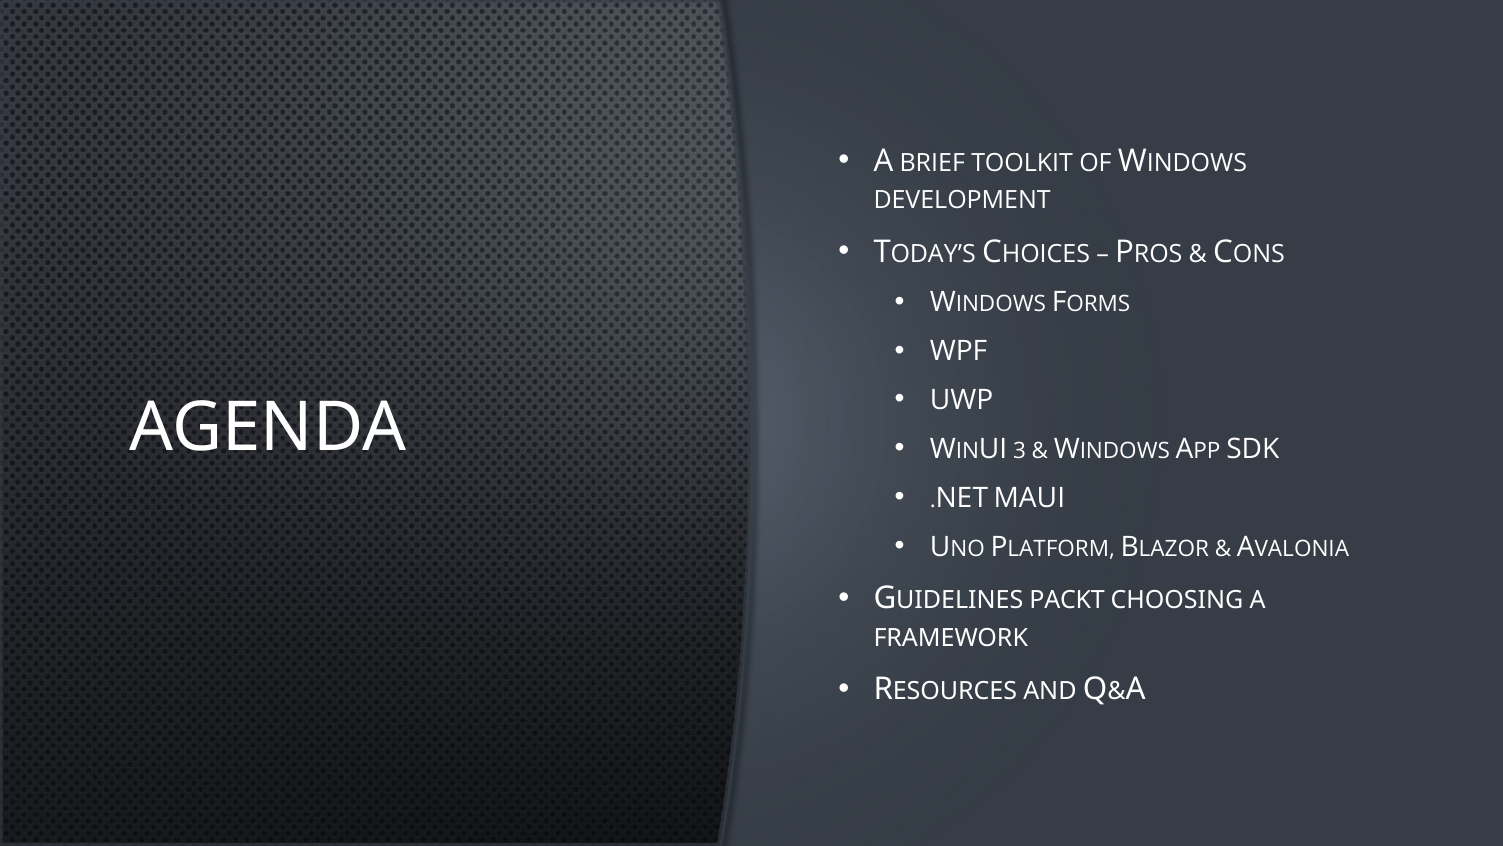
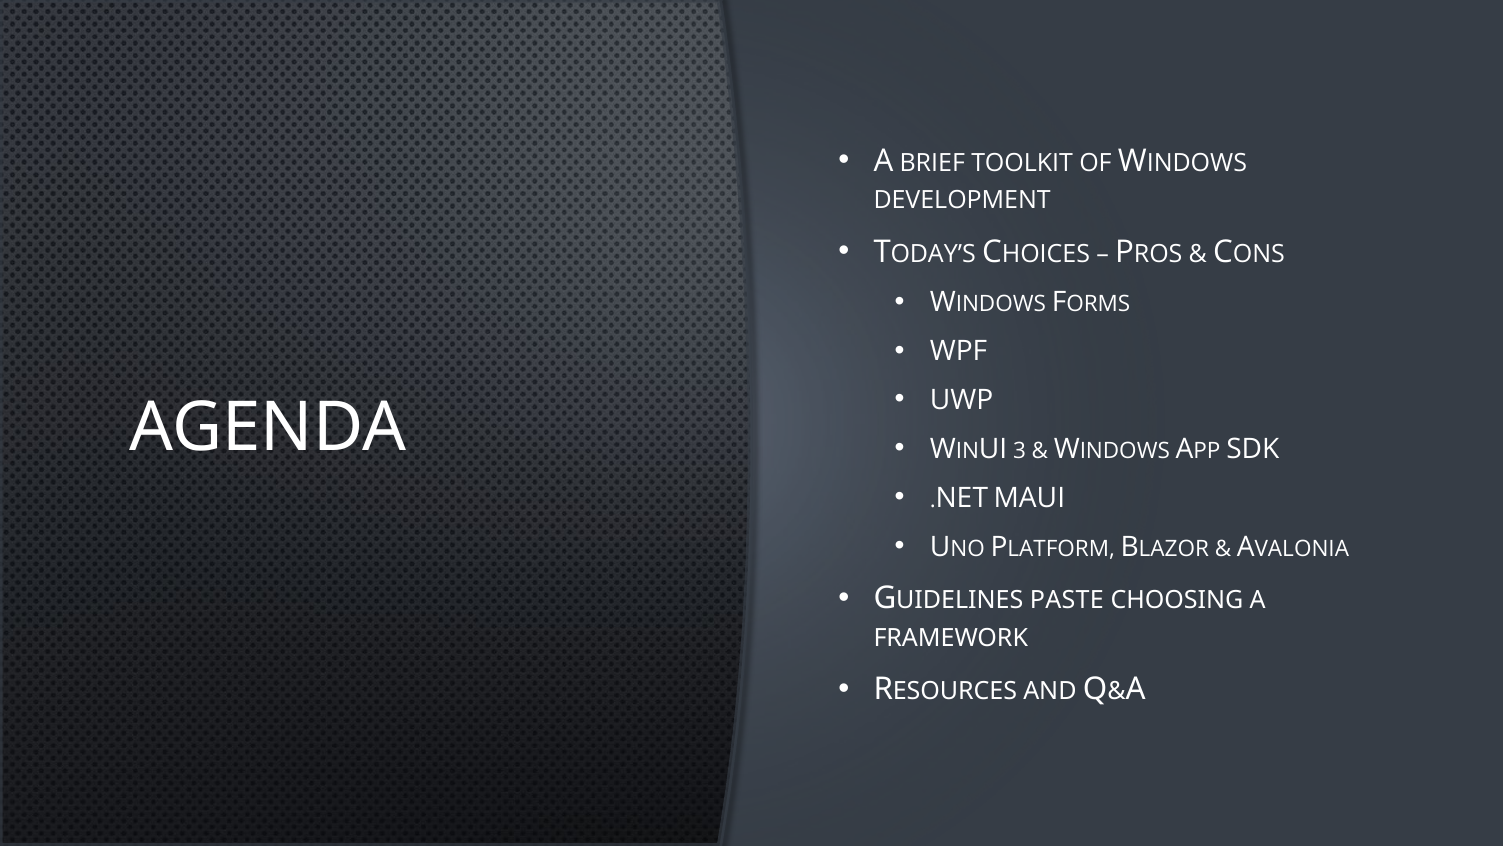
PACKT: PACKT -> PASTE (1067, 600)
